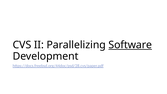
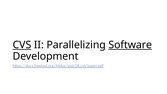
CVS underline: none -> present (22, 45)
